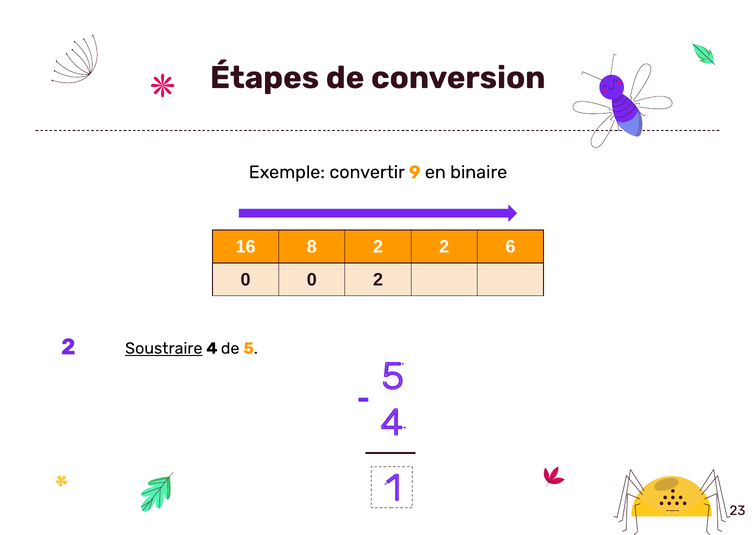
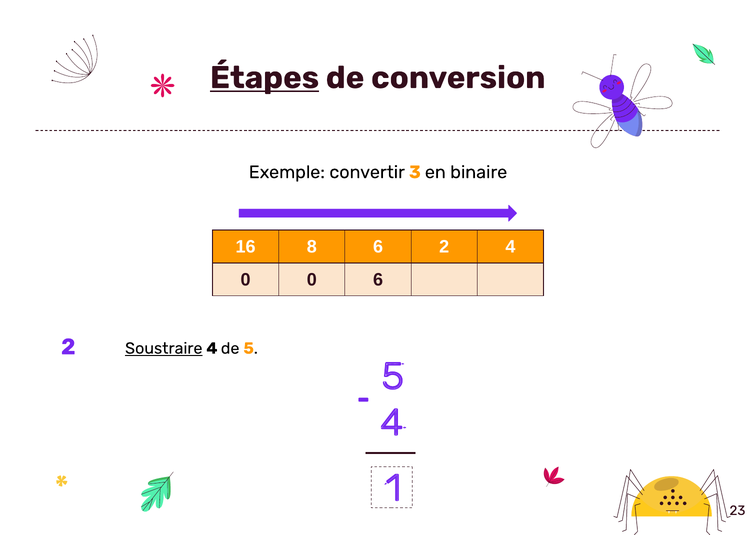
Étapes underline: none -> present (265, 78)
9: 9 -> 3 (415, 172)
8 2: 2 -> 6 (378, 247)
2 6: 6 -> 4 (510, 247)
0 2: 2 -> 6 (378, 280)
